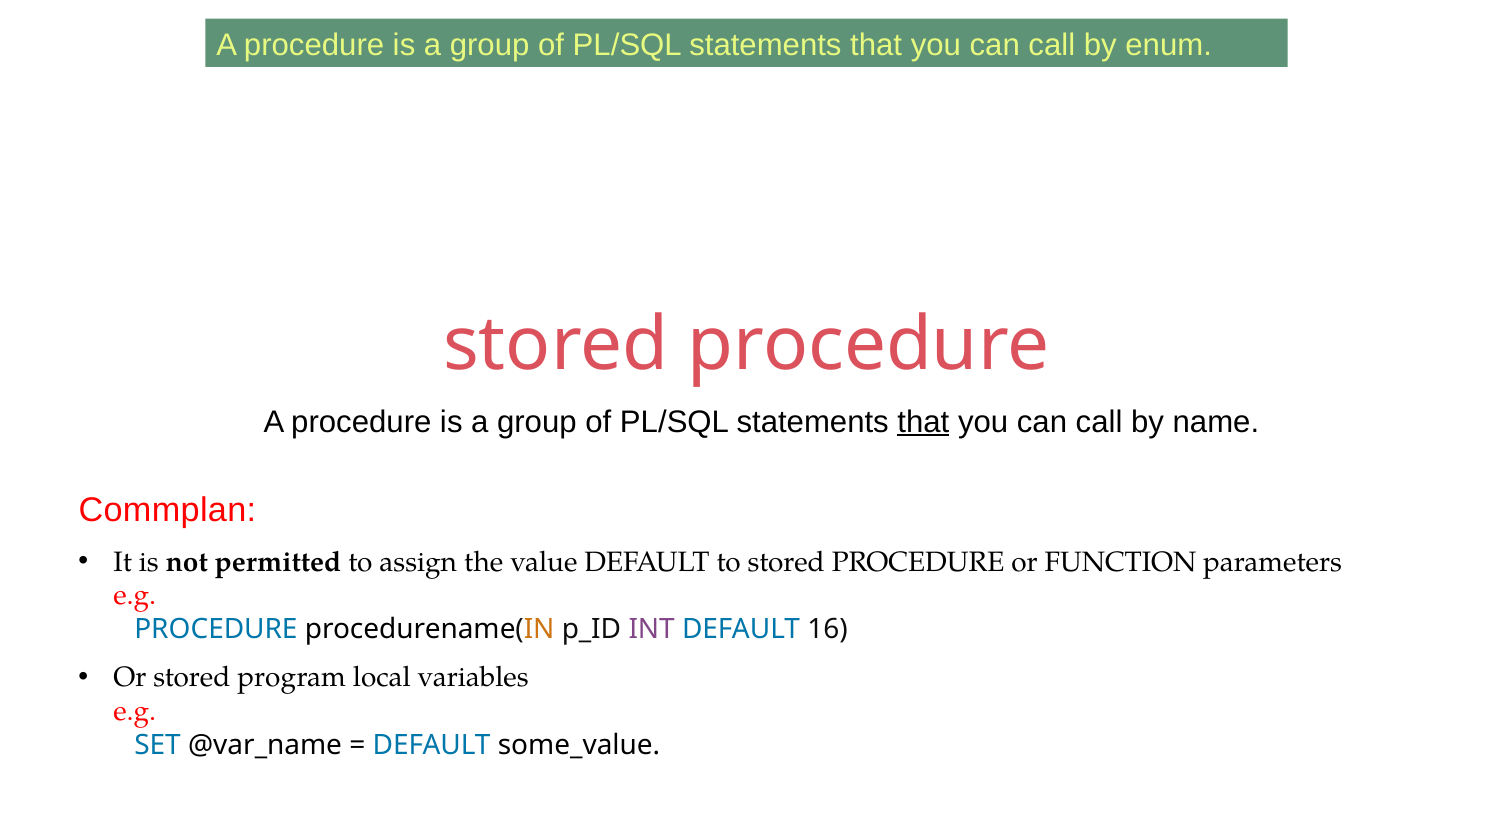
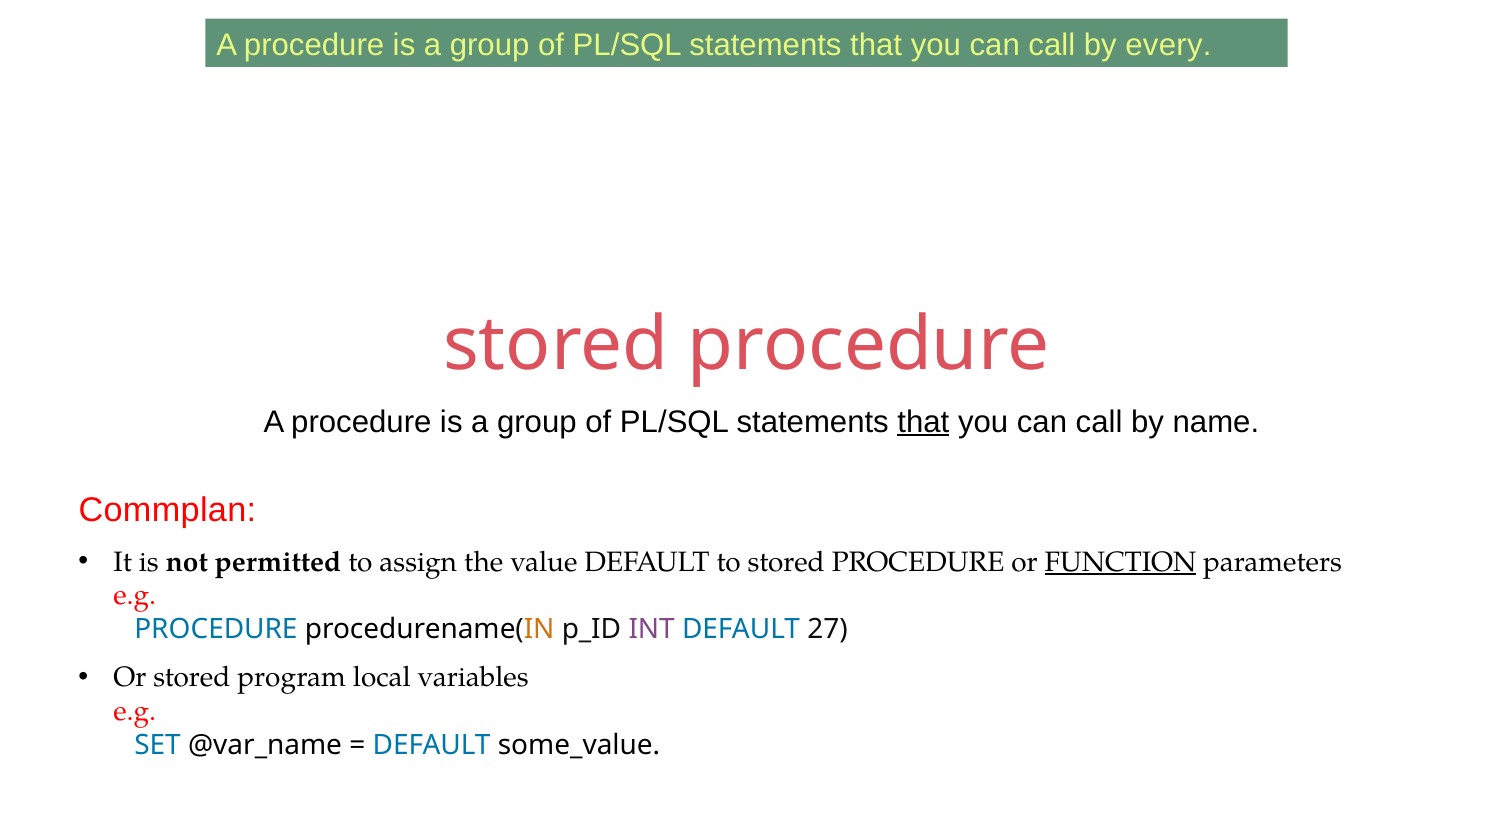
enum: enum -> every (1169, 45)
FUNCTION underline: none -> present (1120, 562)
16: 16 -> 27 (828, 629)
